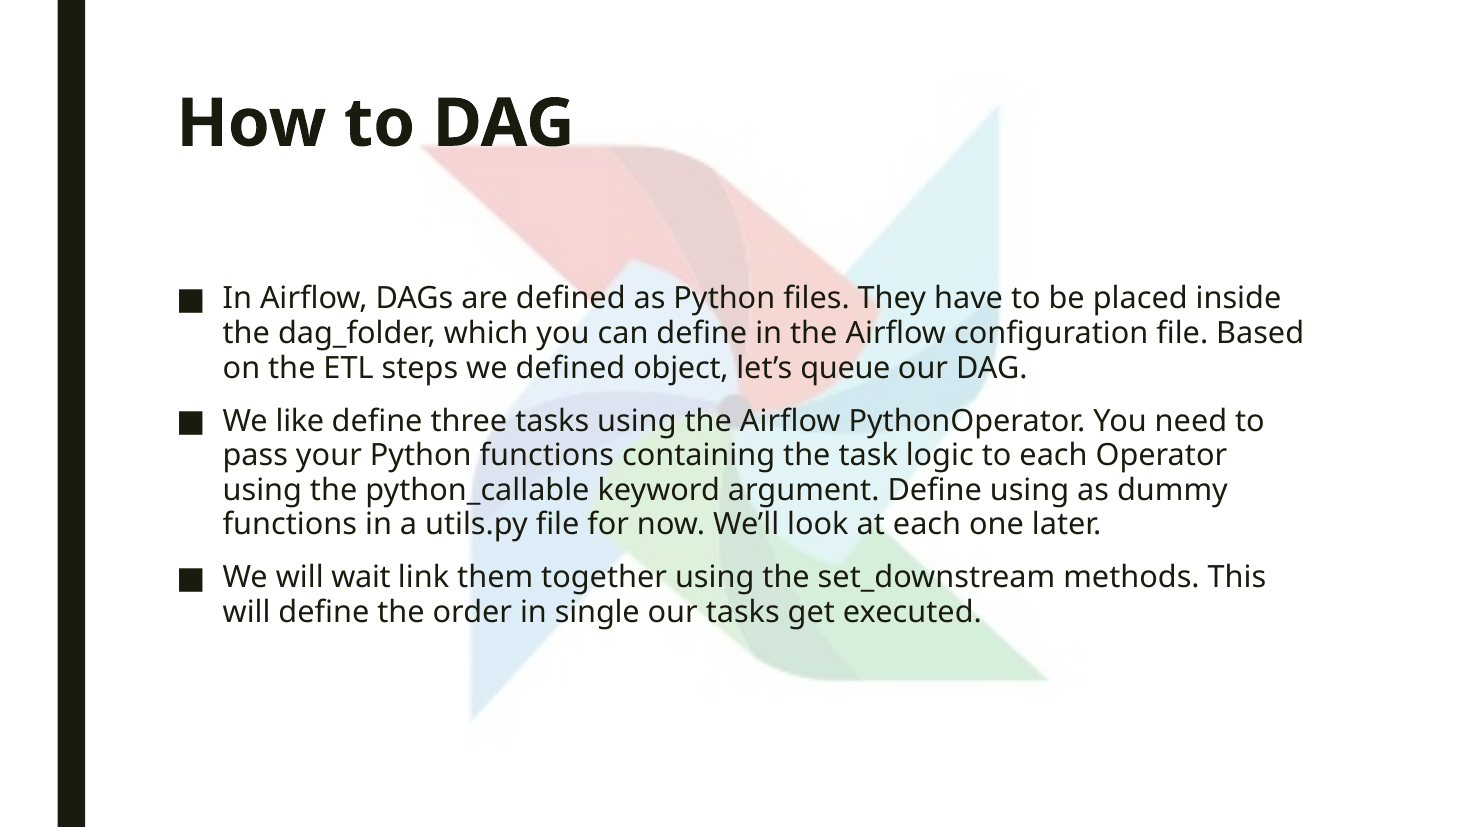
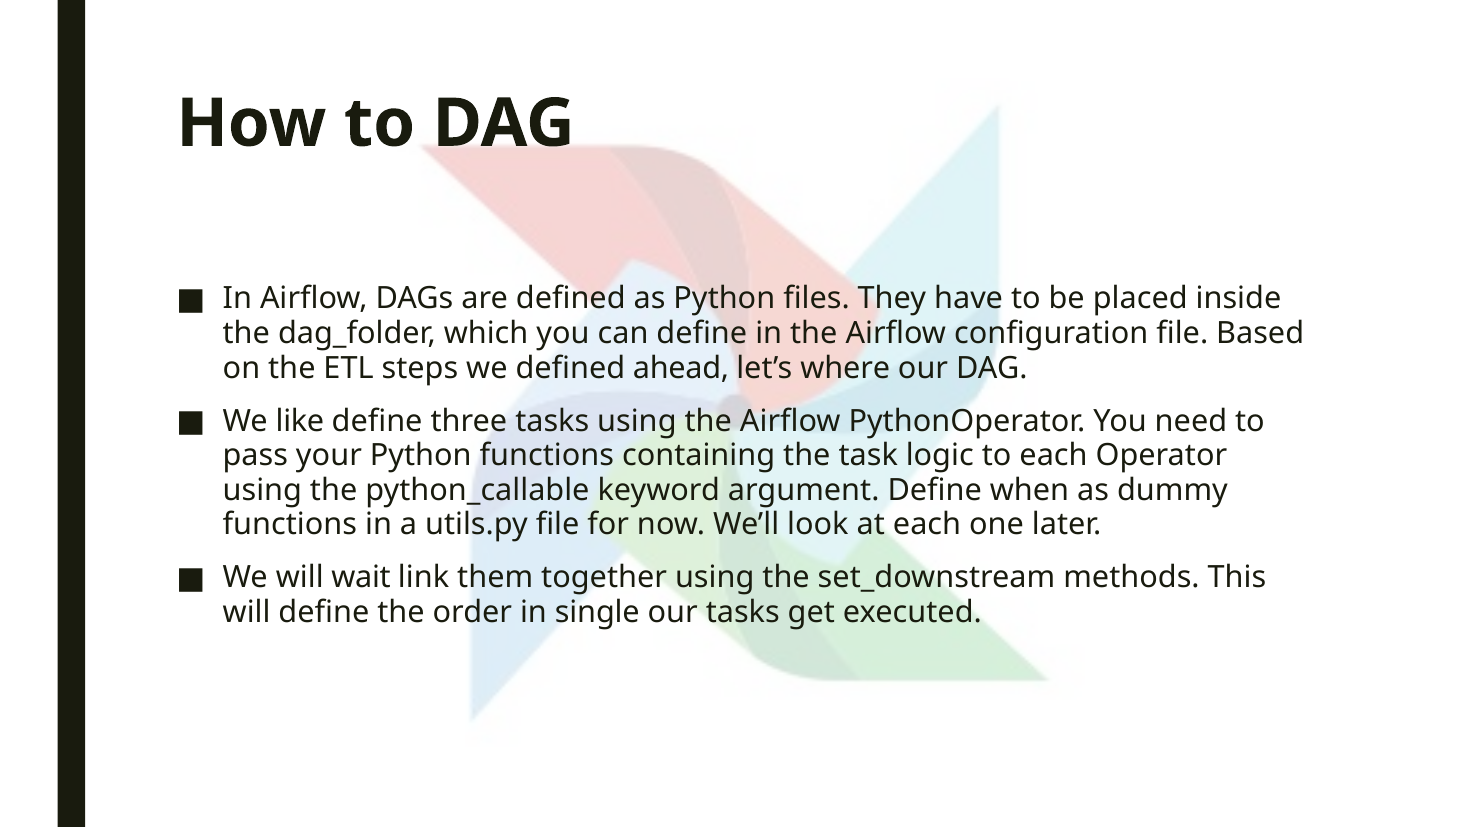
object: object -> ahead (681, 368)
queue: queue -> where (845, 368)
Define using: using -> when (1030, 490)
